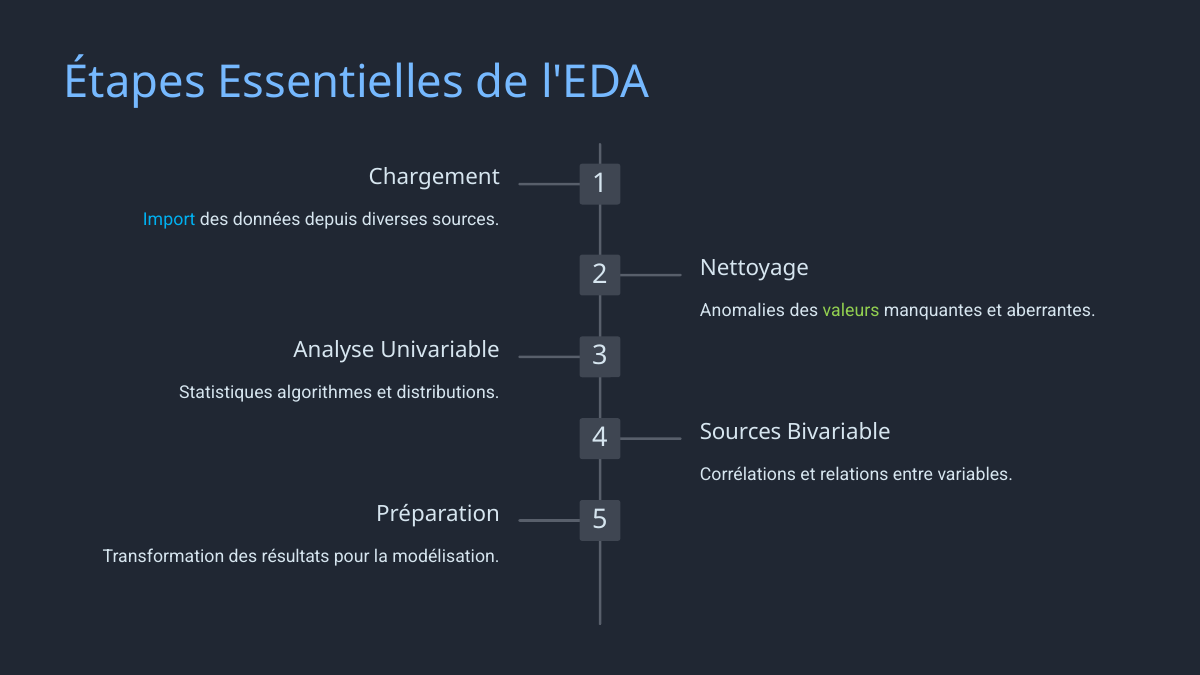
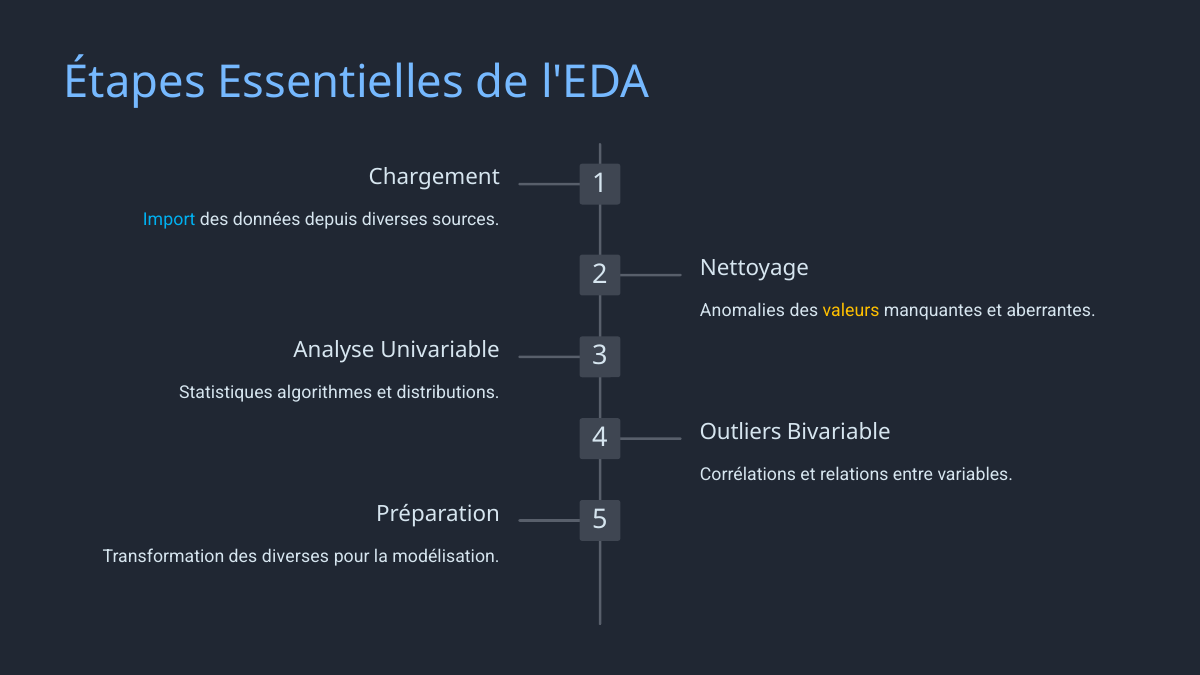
valeurs colour: light green -> yellow (851, 311)
4 Sources: Sources -> Outliers (741, 432)
des résultats: résultats -> diverses (295, 556)
